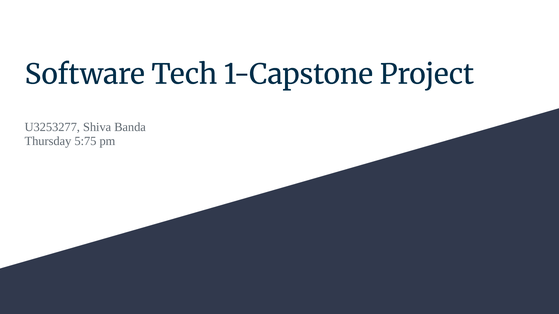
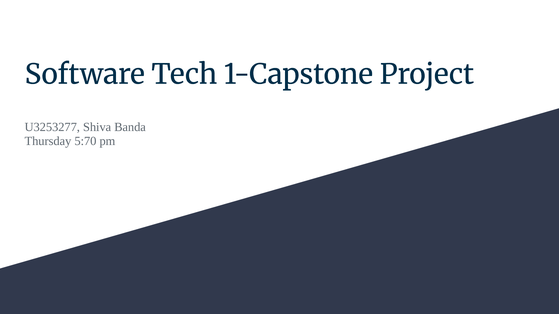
5:75: 5:75 -> 5:70 (85, 141)
